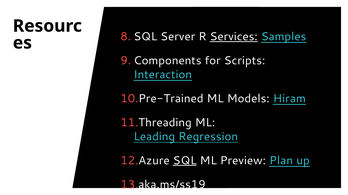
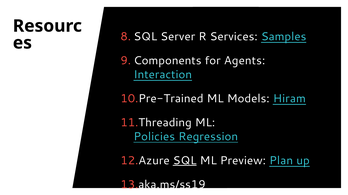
Services underline: present -> none (234, 37)
Scripts: Scripts -> Agents (245, 61)
Leading: Leading -> Policies (154, 137)
